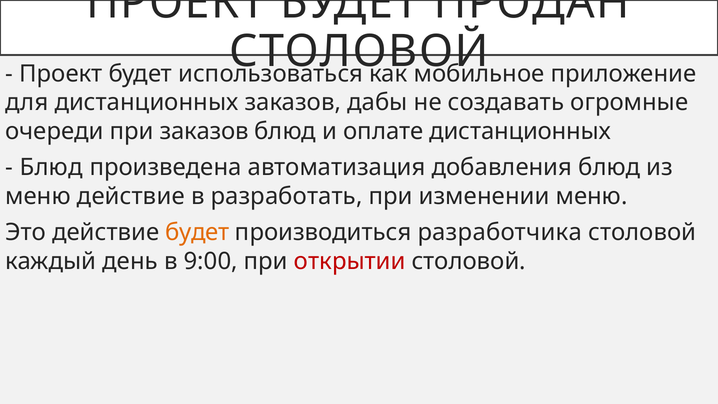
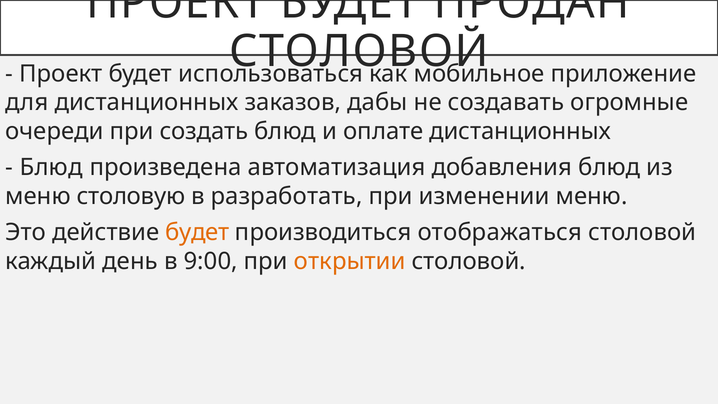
при заказов: заказов -> создать (204, 131)
меню действие: действие -> столовую (131, 196)
разработчика: разработчика -> отображаться (500, 232)
открытии colour: red -> orange (350, 261)
